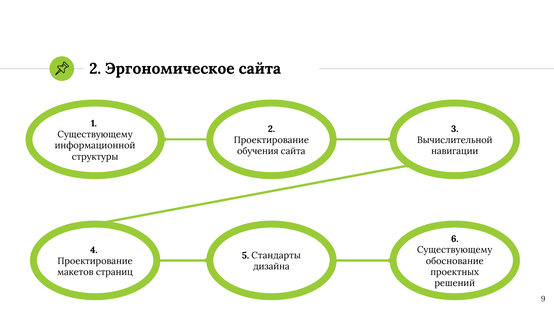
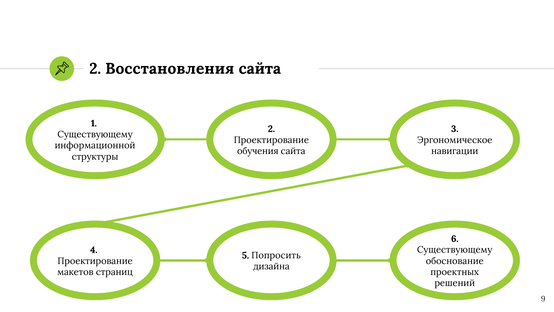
Эргономическое: Эргономическое -> Восстановления (170, 69)
Вычислительной: Вычислительной -> Эргономическое (455, 140)
Стандарты: Стандарты -> Попросить (276, 255)
